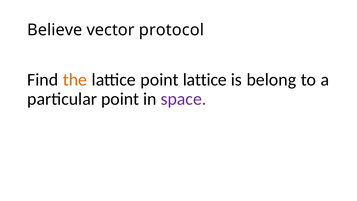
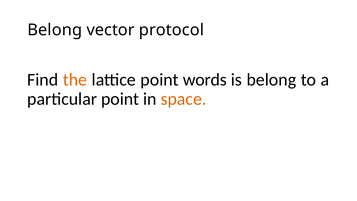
Believe: Believe -> Belong (55, 30)
point lattice: lattice -> words (205, 80)
space colour: purple -> orange (183, 99)
